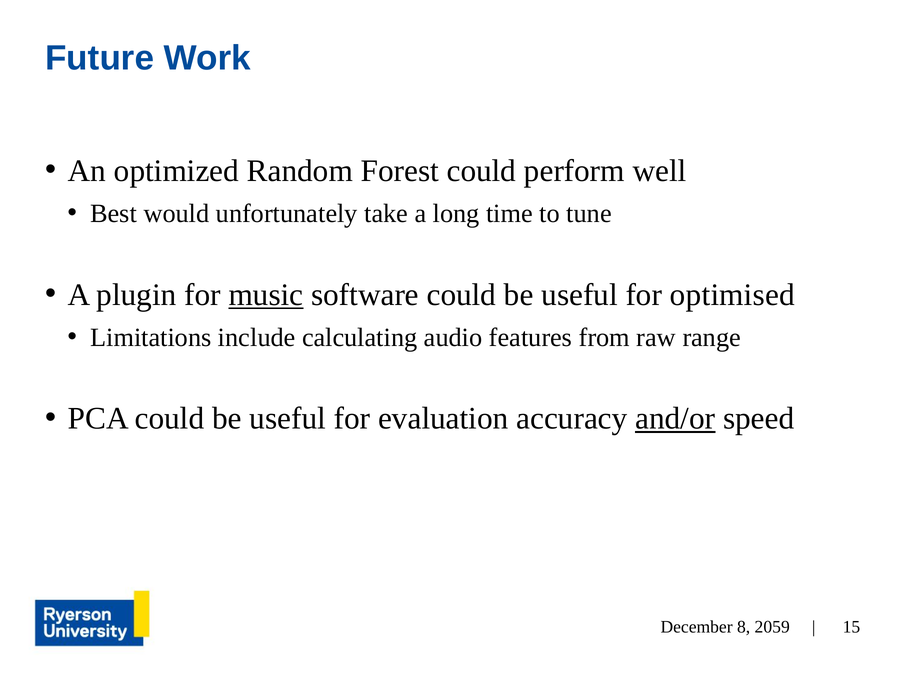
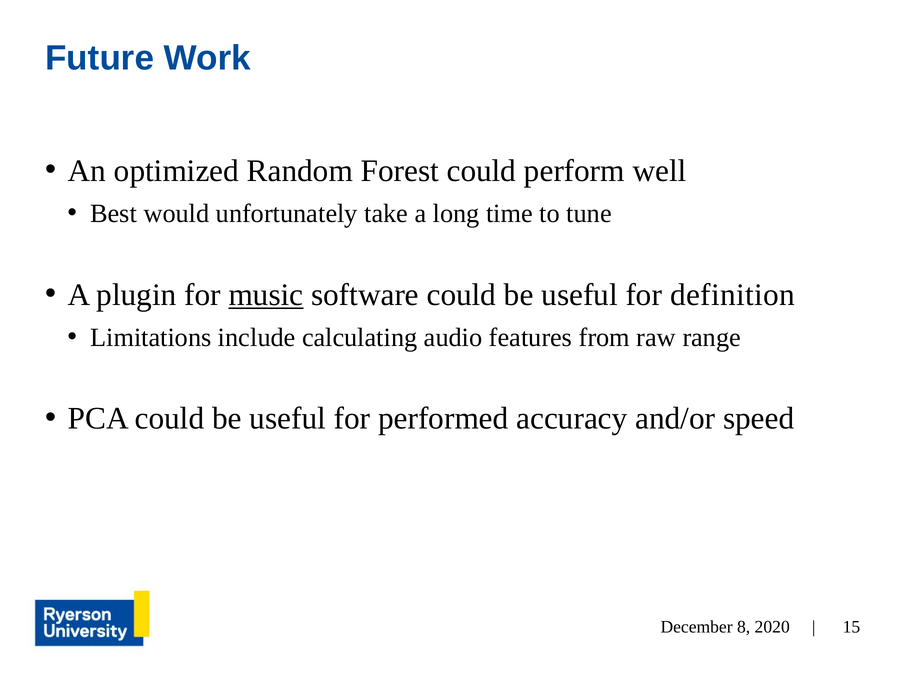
optimised: optimised -> definition (732, 295)
evaluation: evaluation -> performed (443, 419)
and/or underline: present -> none (675, 419)
2059: 2059 -> 2020 (772, 627)
